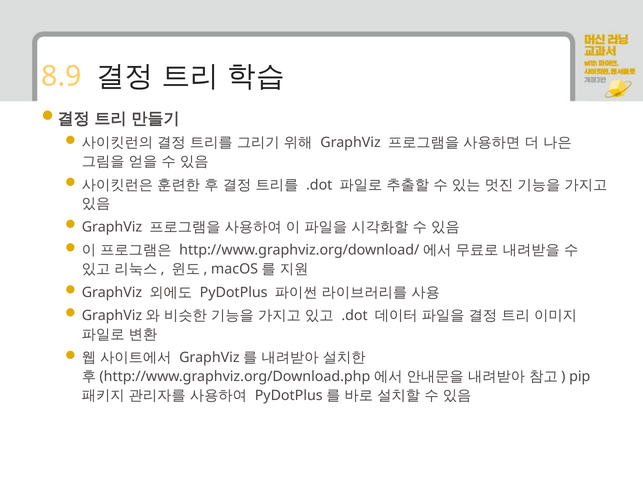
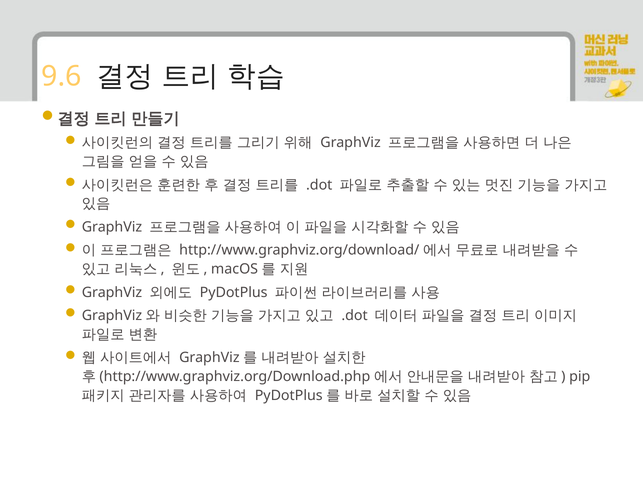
8.9: 8.9 -> 9.6 (62, 76)
